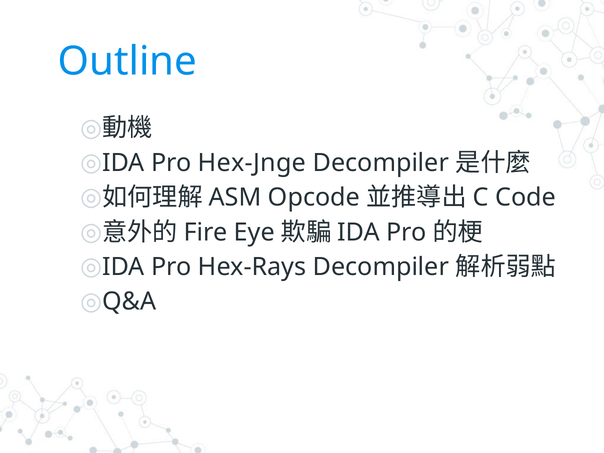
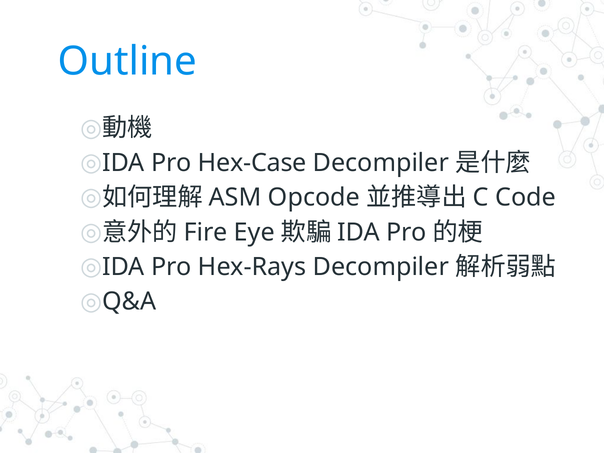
Hex-Jnge: Hex-Jnge -> Hex-Case (252, 163)
